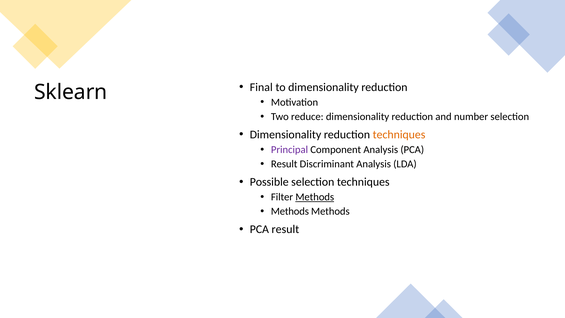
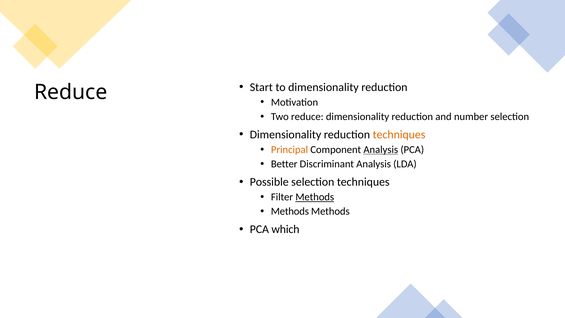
Sklearn: Sklearn -> Reduce (71, 92)
Final: Final -> Start (261, 87)
Principal colour: purple -> orange (289, 150)
Analysis underline: none -> present (381, 150)
Result: Result -> Better (284, 164)
PCA result: result -> which (285, 229)
